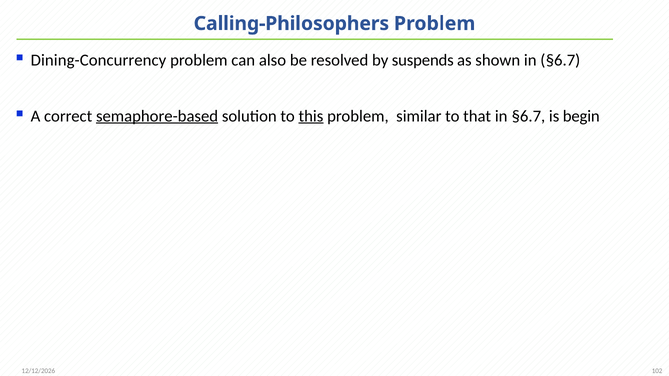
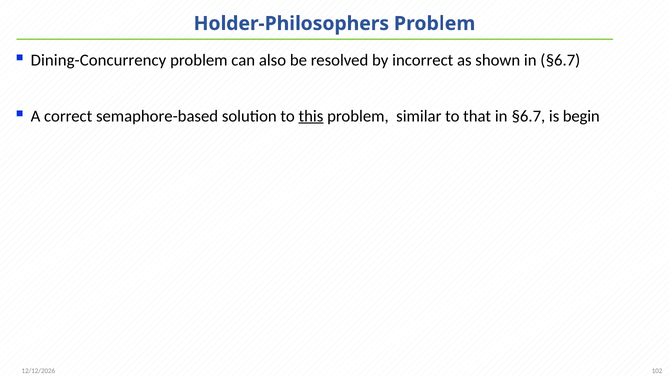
Calling-Philosophers: Calling-Philosophers -> Holder-Philosophers (291, 24)
suspends: suspends -> incorrect (423, 60)
semaphore-based underline: present -> none (157, 116)
